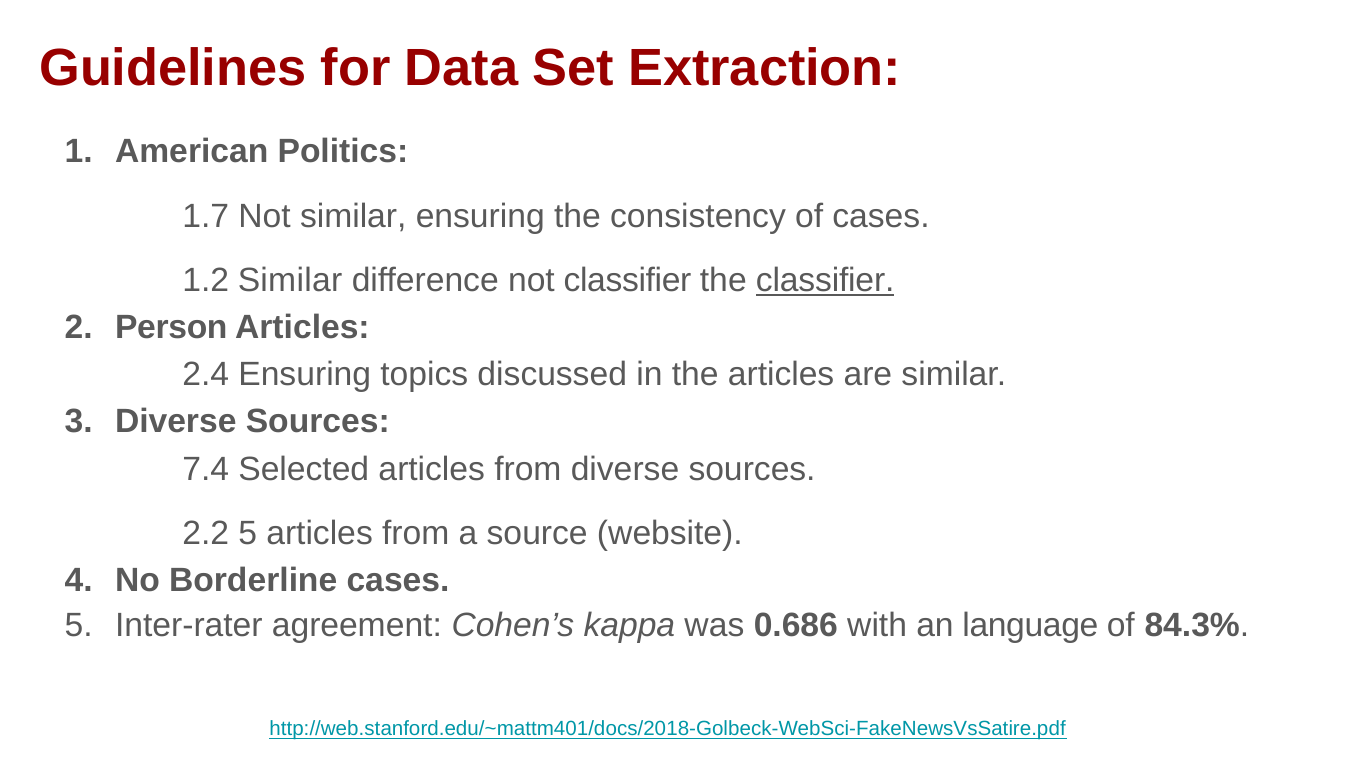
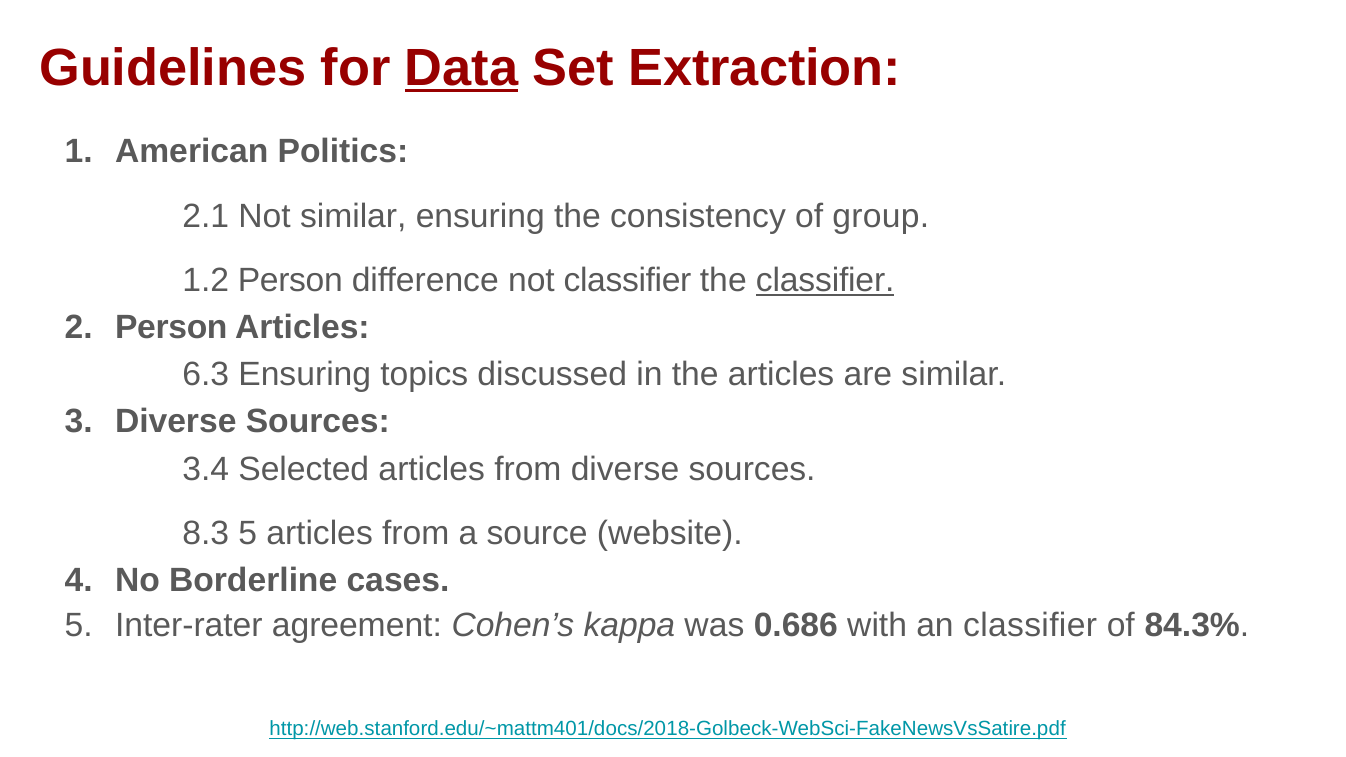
Data underline: none -> present (462, 68)
1.7: 1.7 -> 2.1 (206, 216)
of cases: cases -> group (881, 216)
1.2 Similar: Similar -> Person (290, 280)
2.4: 2.4 -> 6.3 (206, 375)
7.4: 7.4 -> 3.4 (206, 469)
2.2: 2.2 -> 8.3 (206, 533)
an language: language -> classifier (1030, 626)
